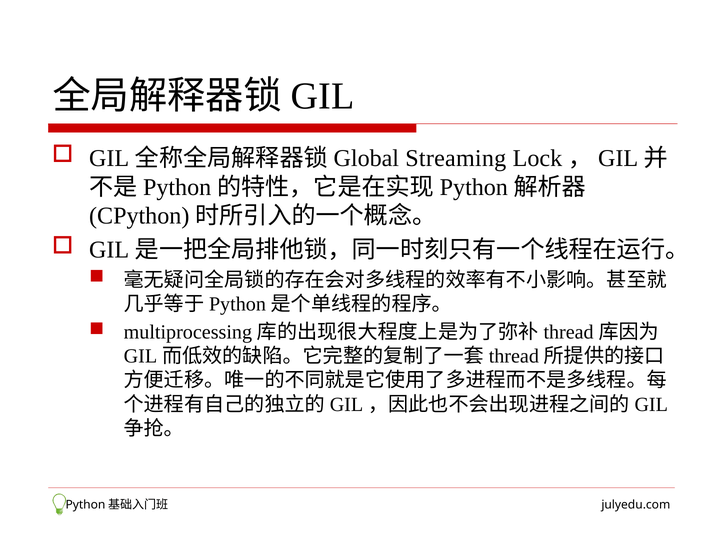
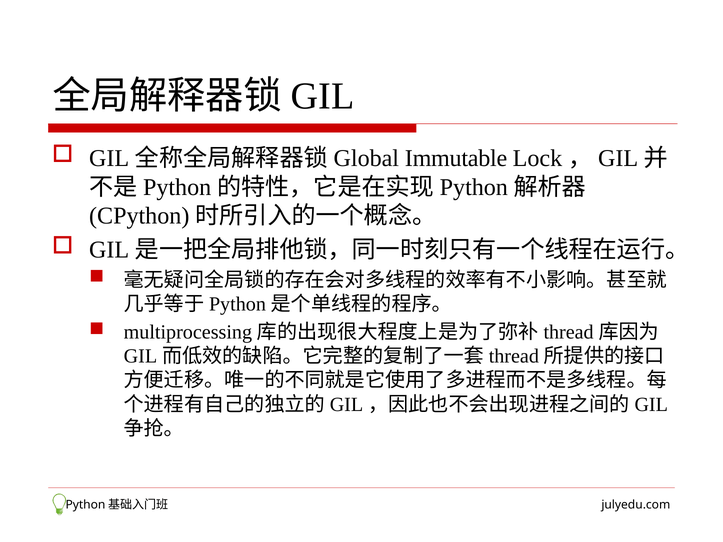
Streaming: Streaming -> Immutable (456, 158)
